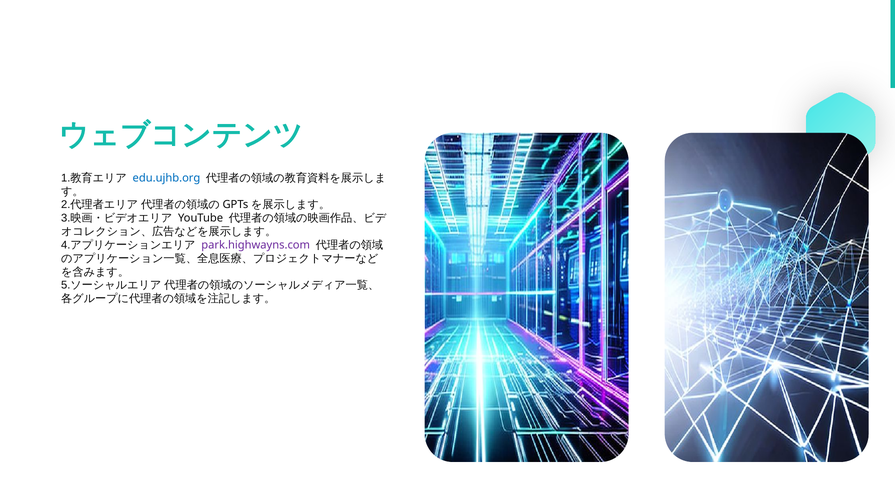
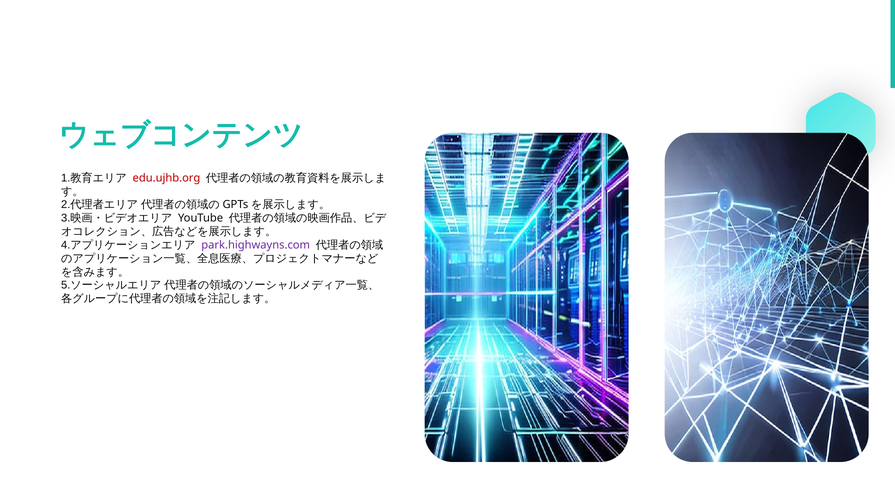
edu.ujhb.org colour: blue -> red (166, 178)
